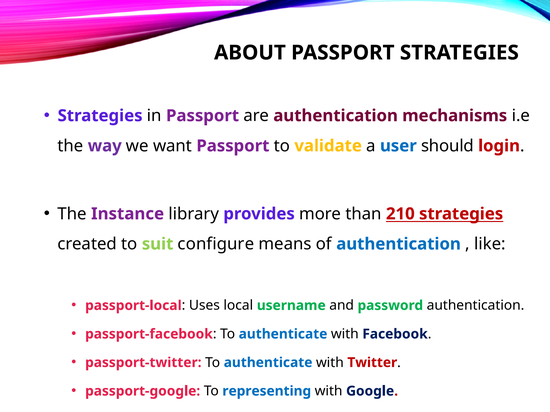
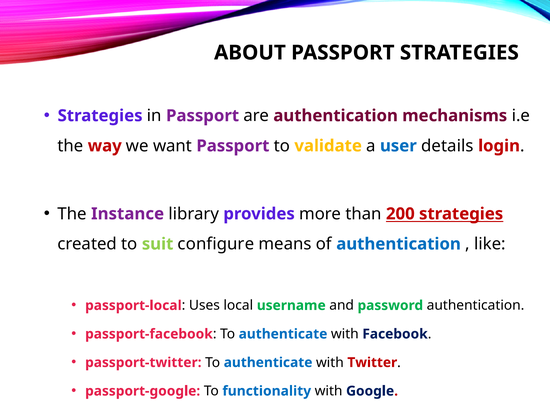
way colour: purple -> red (105, 146)
should: should -> details (447, 146)
210: 210 -> 200 (400, 214)
representing: representing -> functionality (267, 392)
